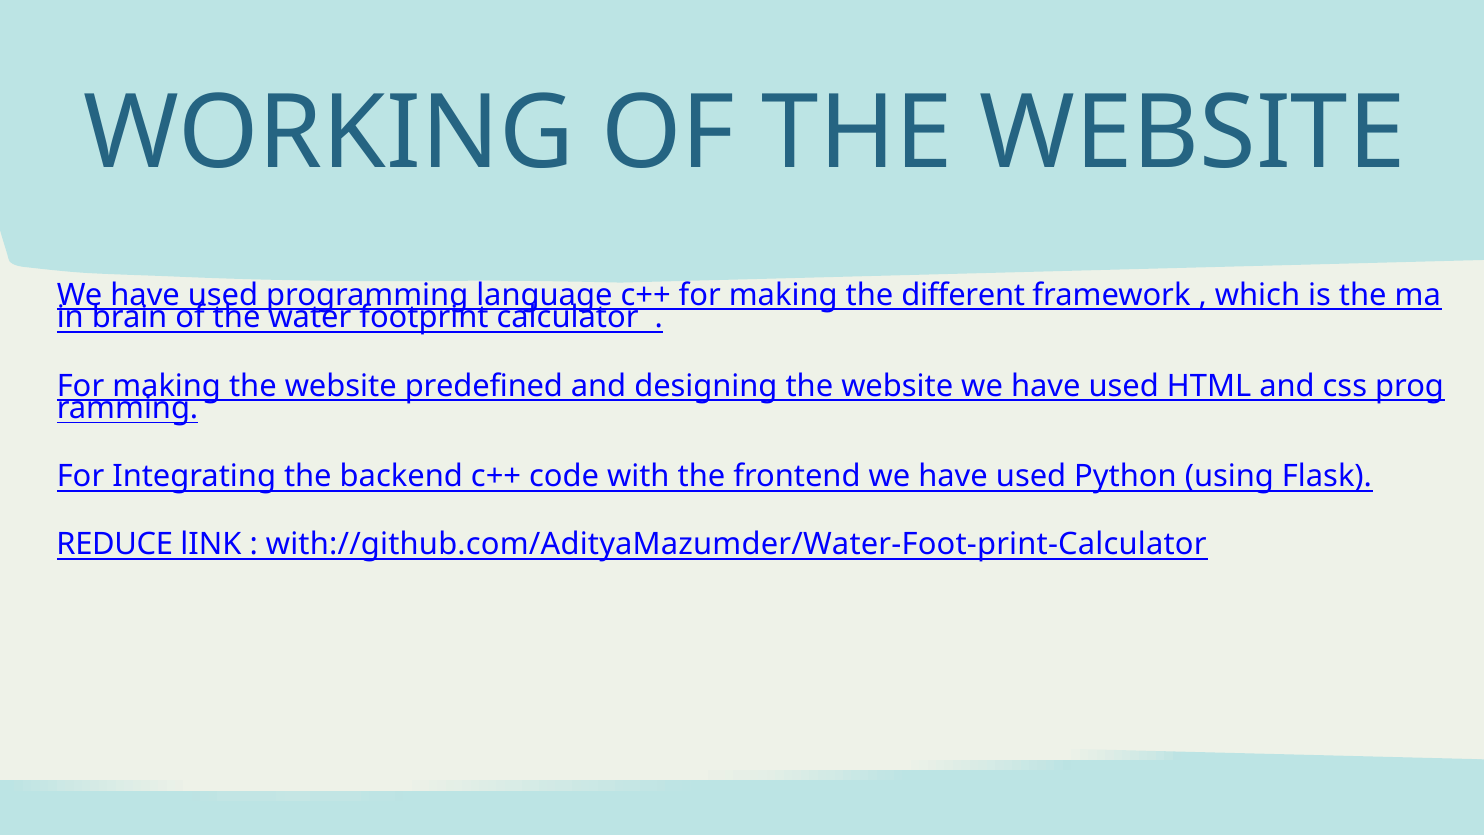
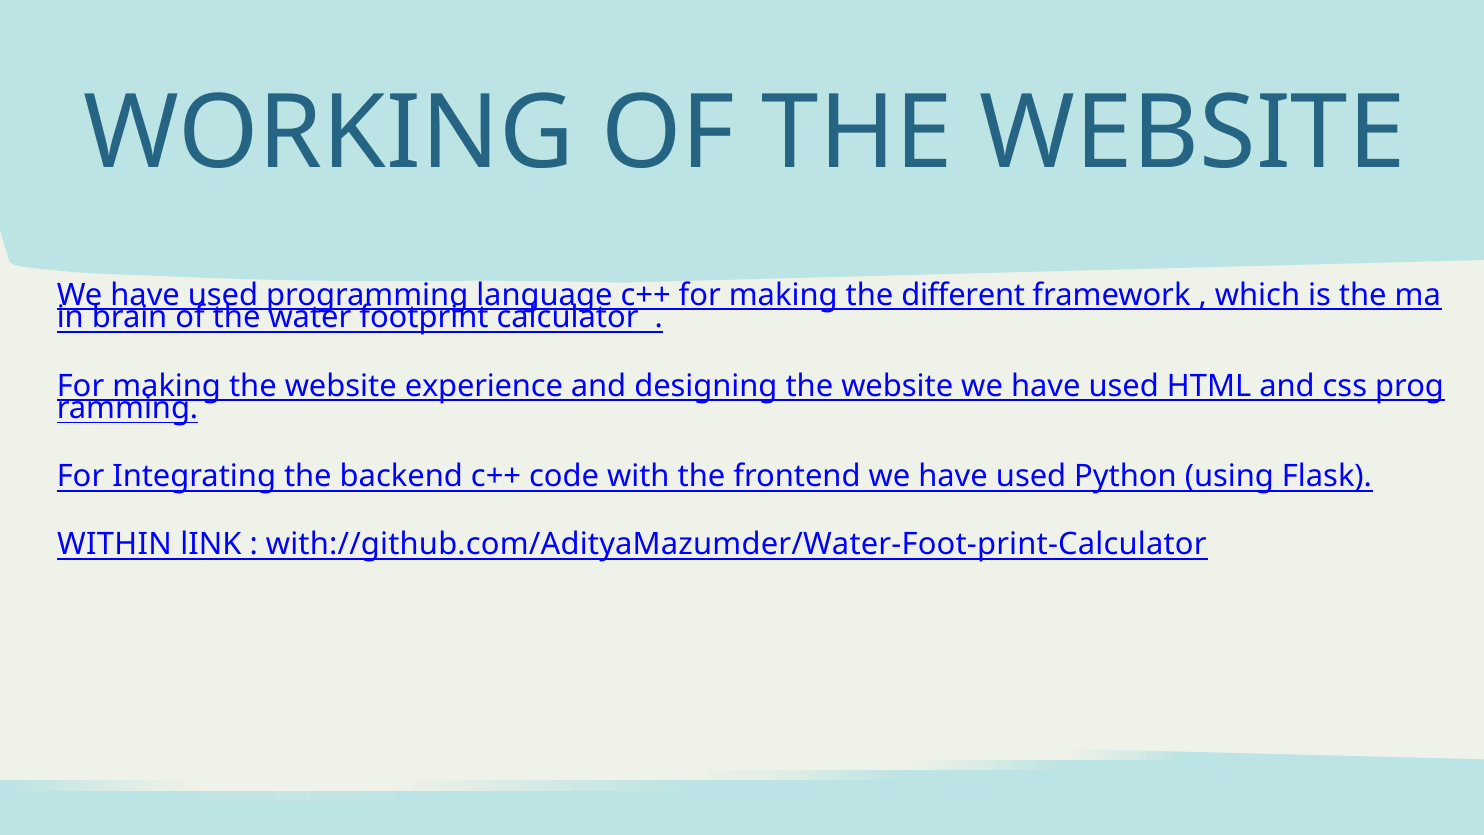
predefined: predefined -> experience (484, 386)
REDUCE: REDUCE -> WITHIN (114, 545)
